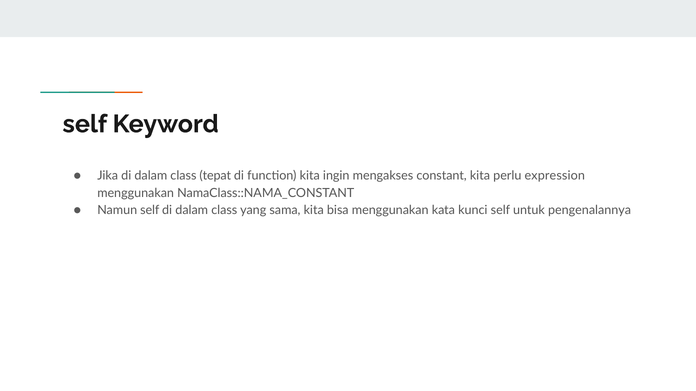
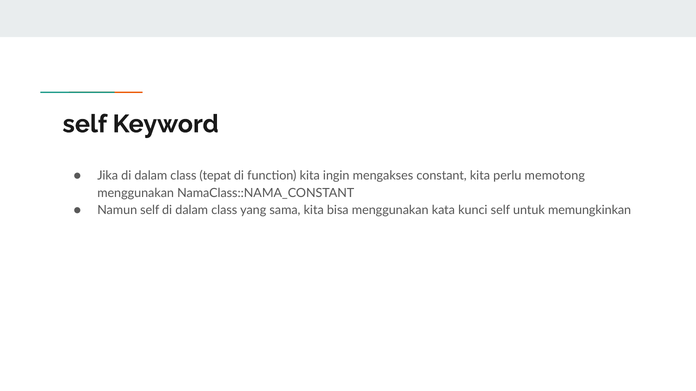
expression: expression -> memotong (555, 176)
pengenalannya: pengenalannya -> memungkinkan (590, 211)
